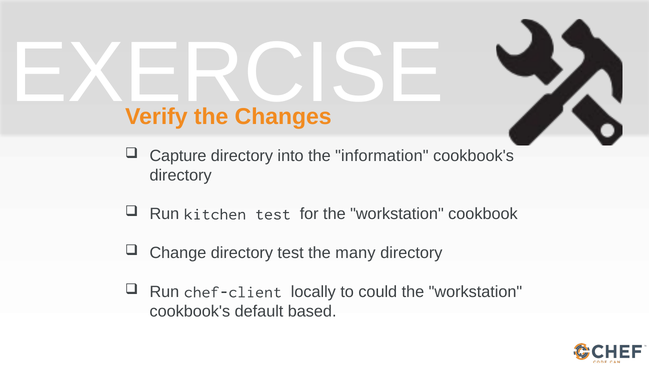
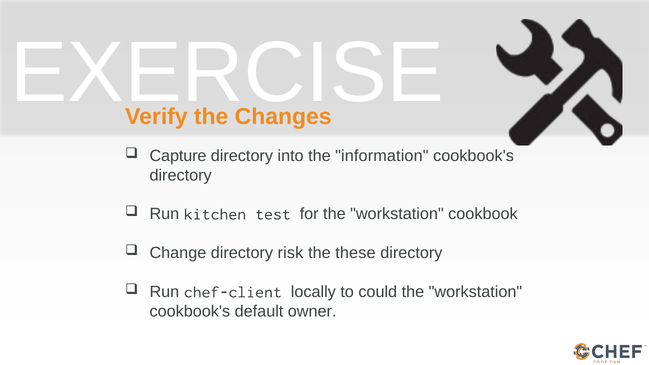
directory test: test -> risk (290, 253)
many: many -> these (355, 253)
based: based -> owner (312, 311)
